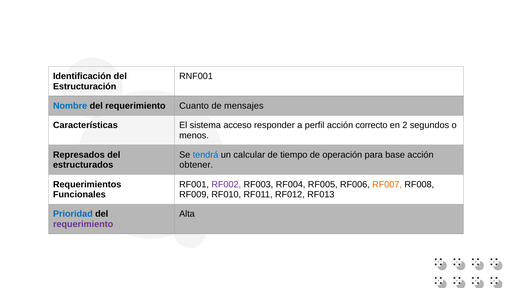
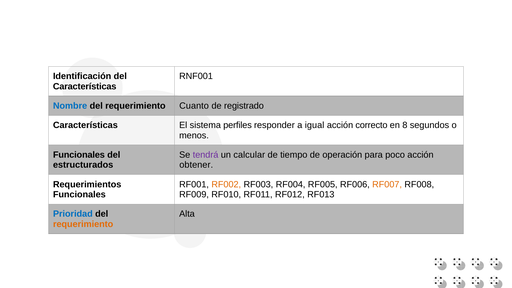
Estructuración: Estructuración -> Características (85, 86)
mensajes: mensajes -> registrado (244, 106)
acceso: acceso -> perfiles (238, 125)
perfil: perfil -> igual (315, 125)
2: 2 -> 8 (405, 125)
Represados: Represados -> Funcionales (79, 155)
tendrá colour: blue -> purple (206, 155)
base: base -> poco (395, 155)
RF002 colour: purple -> orange (226, 184)
requerimiento colour: purple -> orange (83, 224)
